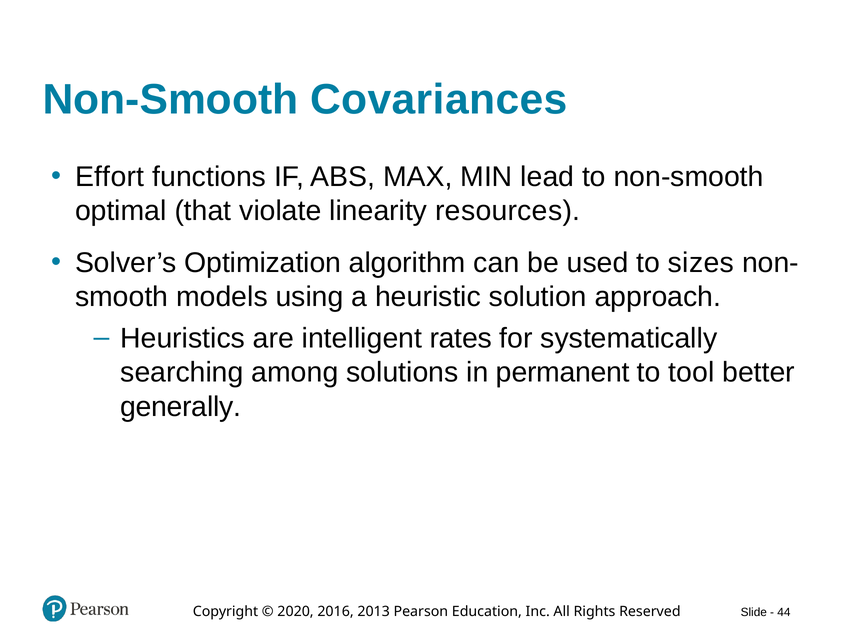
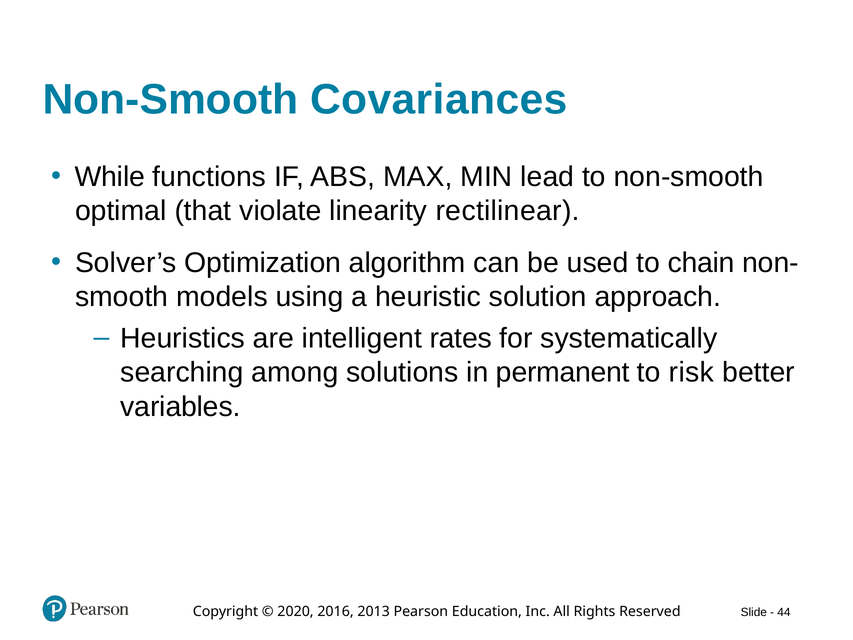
Effort: Effort -> While (110, 177)
resources: resources -> rectilinear (508, 211)
sizes: sizes -> chain (701, 263)
tool: tool -> risk (691, 372)
generally: generally -> variables (180, 406)
